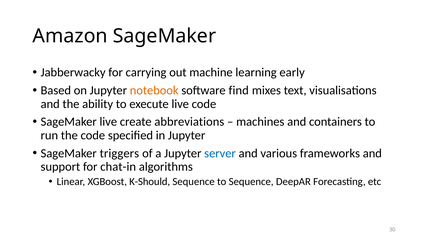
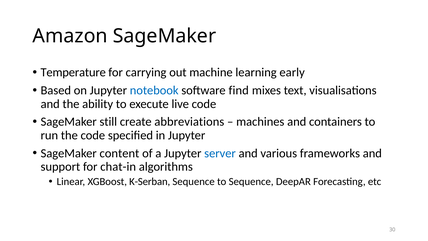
Jabberwacky: Jabberwacky -> Temperature (73, 72)
notebook colour: orange -> blue (154, 90)
SageMaker live: live -> still (108, 122)
triggers: triggers -> content (119, 153)
K-Should: K-Should -> K-Serban (150, 181)
